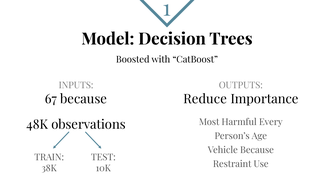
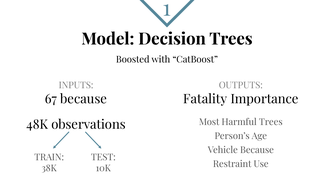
Reduce: Reduce -> Fatality (205, 99)
Harmful Every: Every -> Trees (271, 122)
